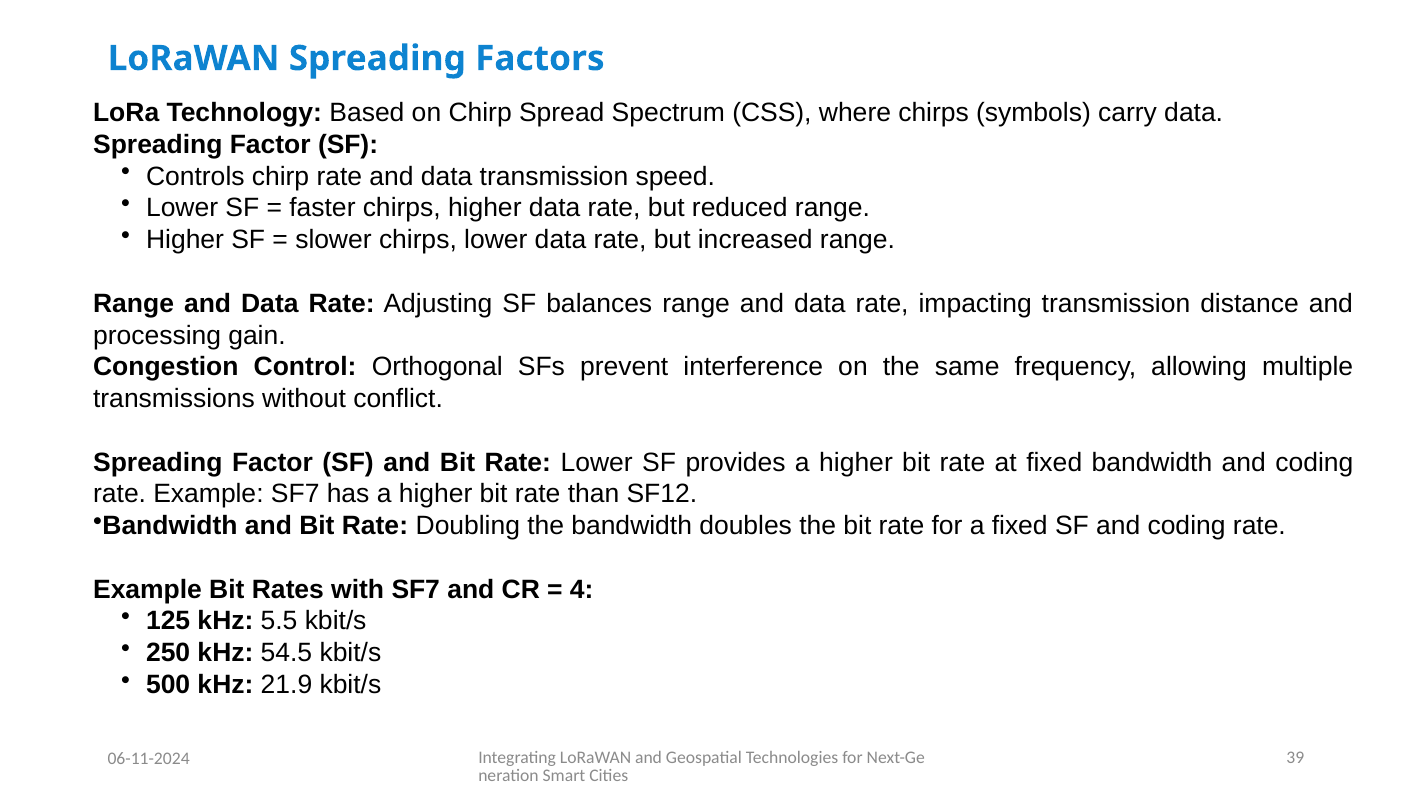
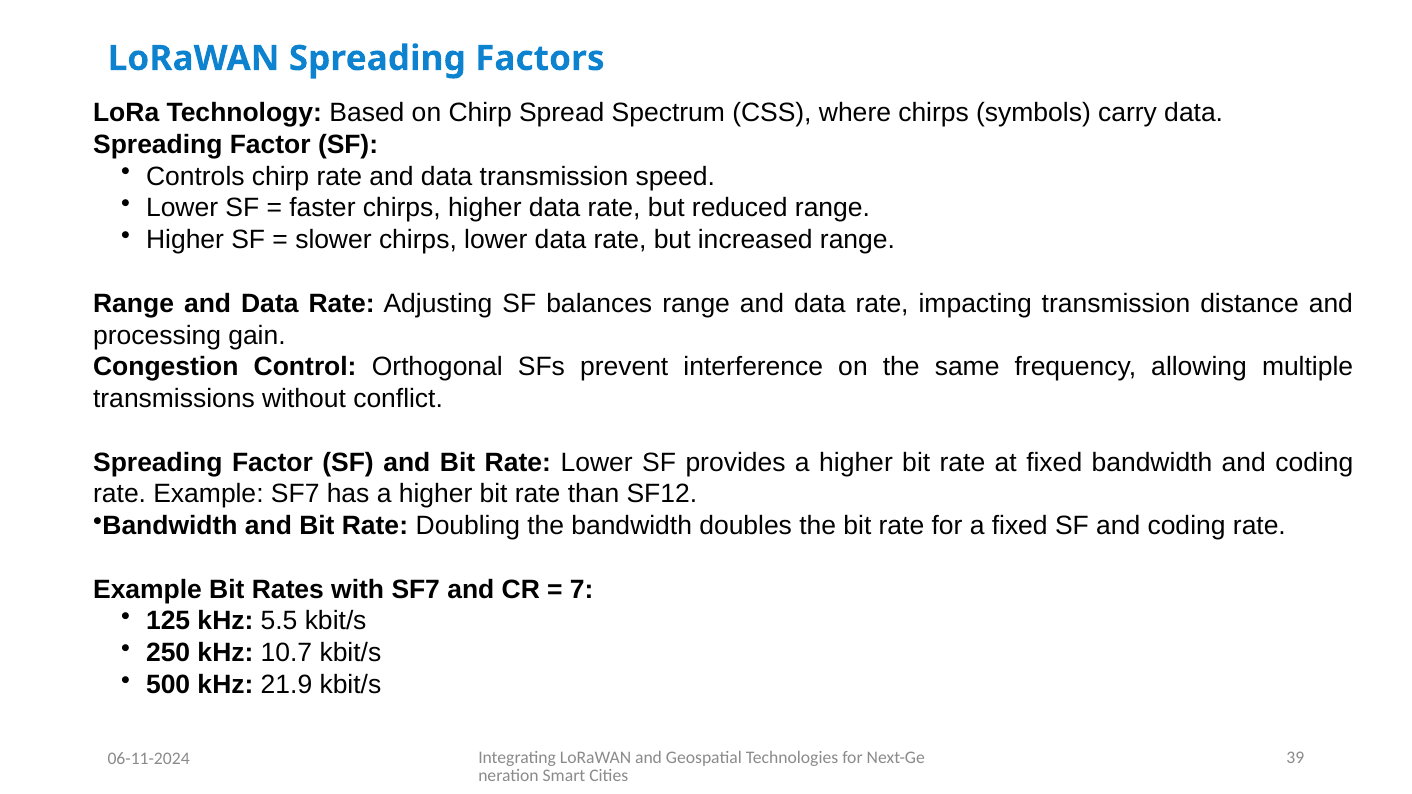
4: 4 -> 7 (582, 590)
54.5: 54.5 -> 10.7 (286, 653)
